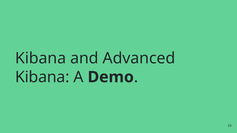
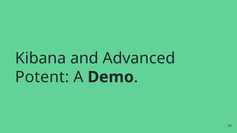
Kibana: Kibana -> Potent (42, 77)
